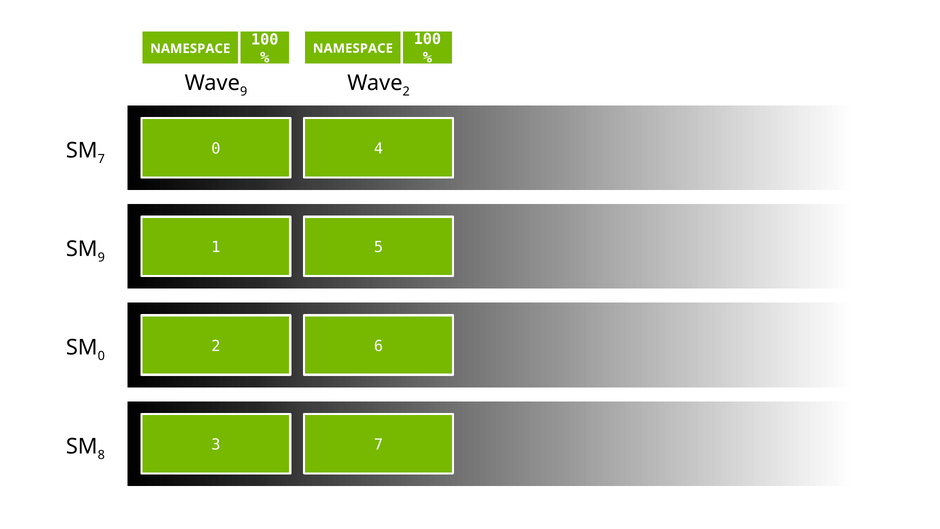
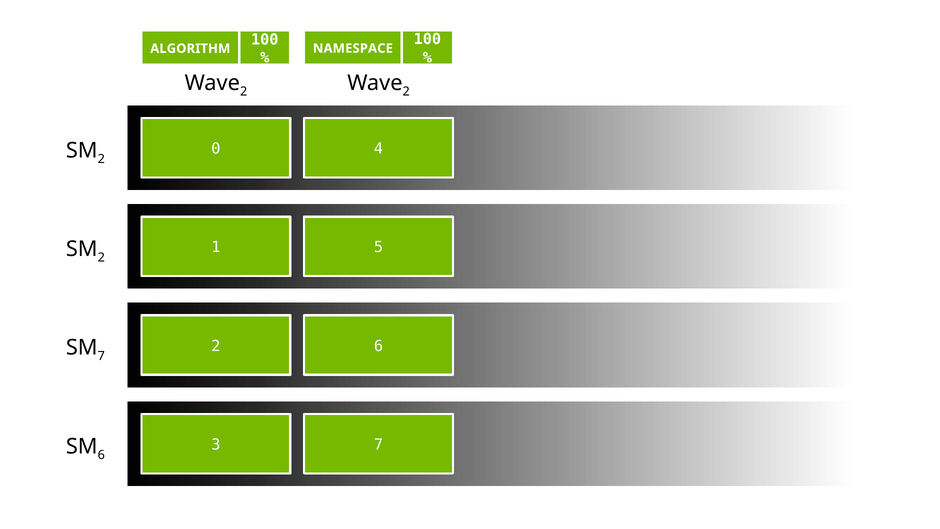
NAMESPACE: NAMESPACE -> ALGORITHM (190, 49)
9: 9 -> 2 (244, 92)
7: 7 -> 2 (101, 159)
9: 9 -> 2 (101, 257)
0: 0 -> 7 (101, 356)
8: 8 -> 6 (101, 455)
